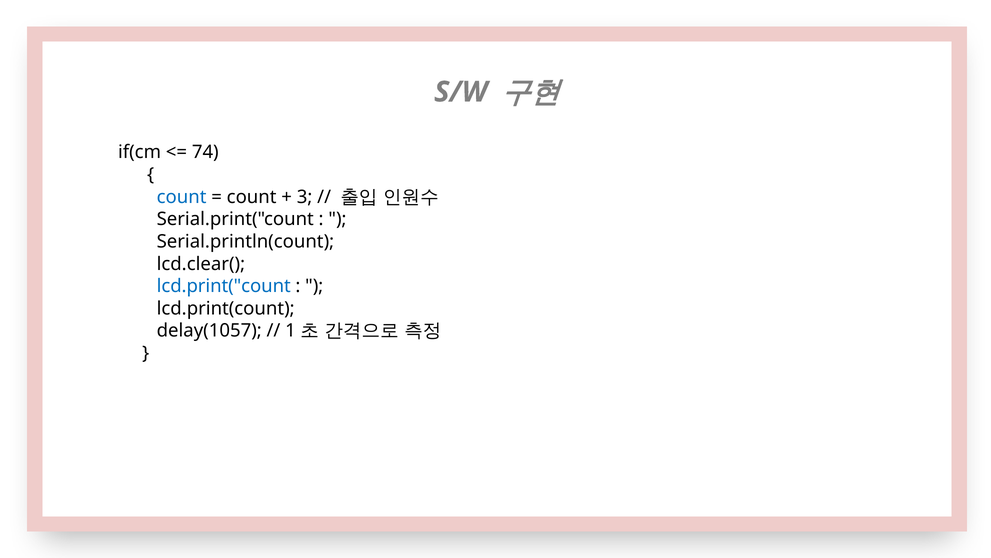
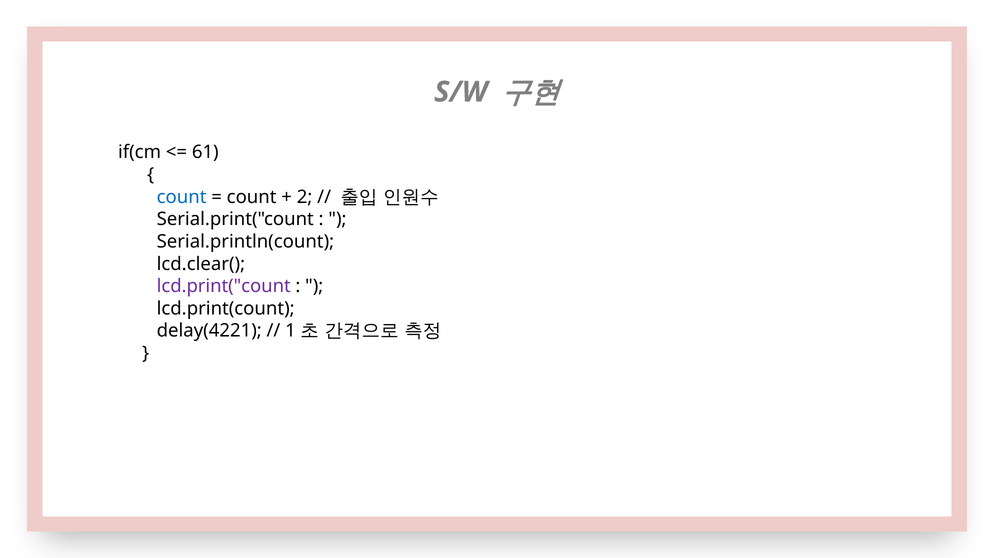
74: 74 -> 61 (205, 152)
3: 3 -> 2 (305, 197)
lcd.print("count colour: blue -> purple (224, 286)
delay(1057: delay(1057 -> delay(4221 (209, 331)
